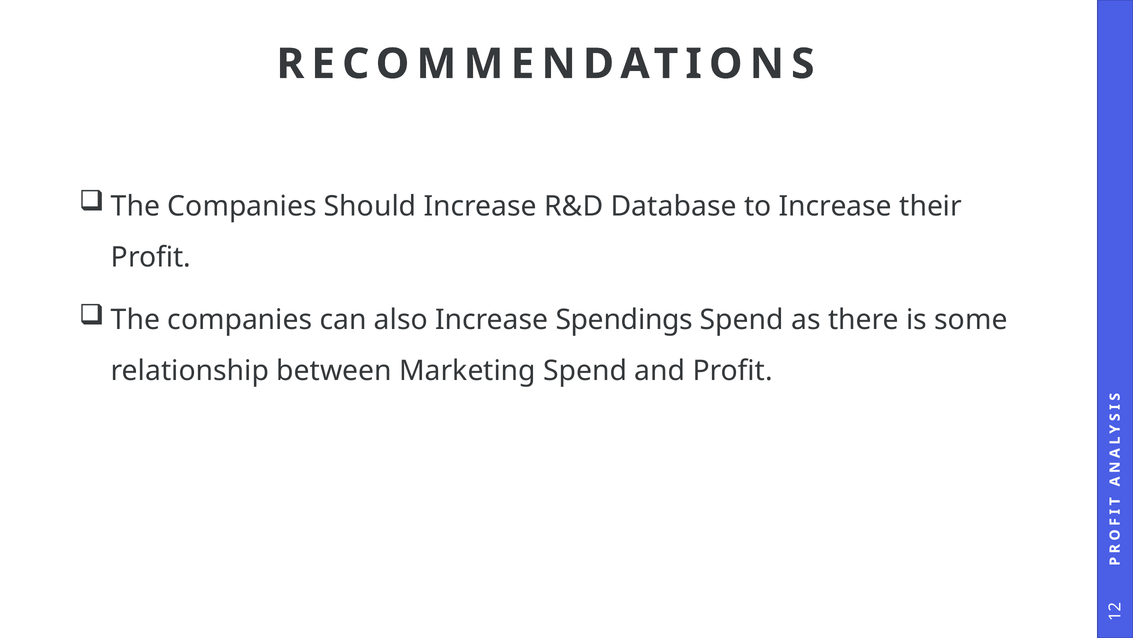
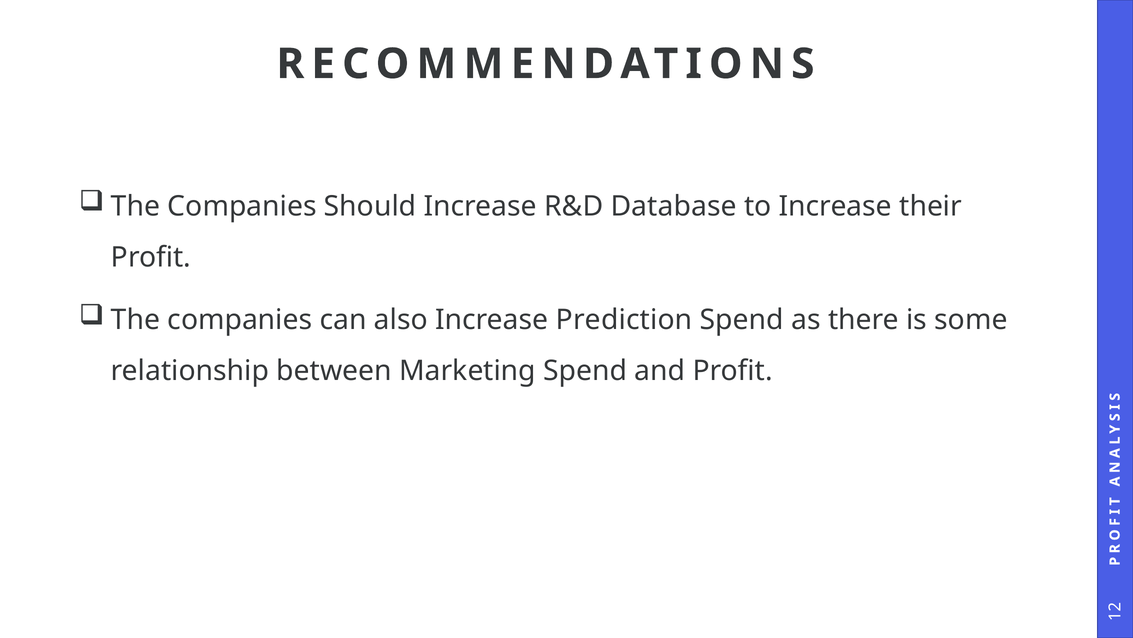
Spendings: Spendings -> Prediction (624, 320)
